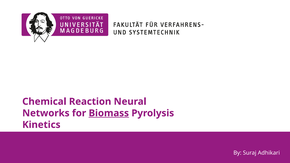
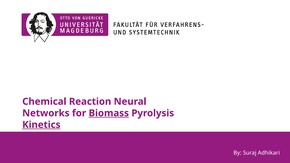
Kinetics underline: none -> present (41, 125)
